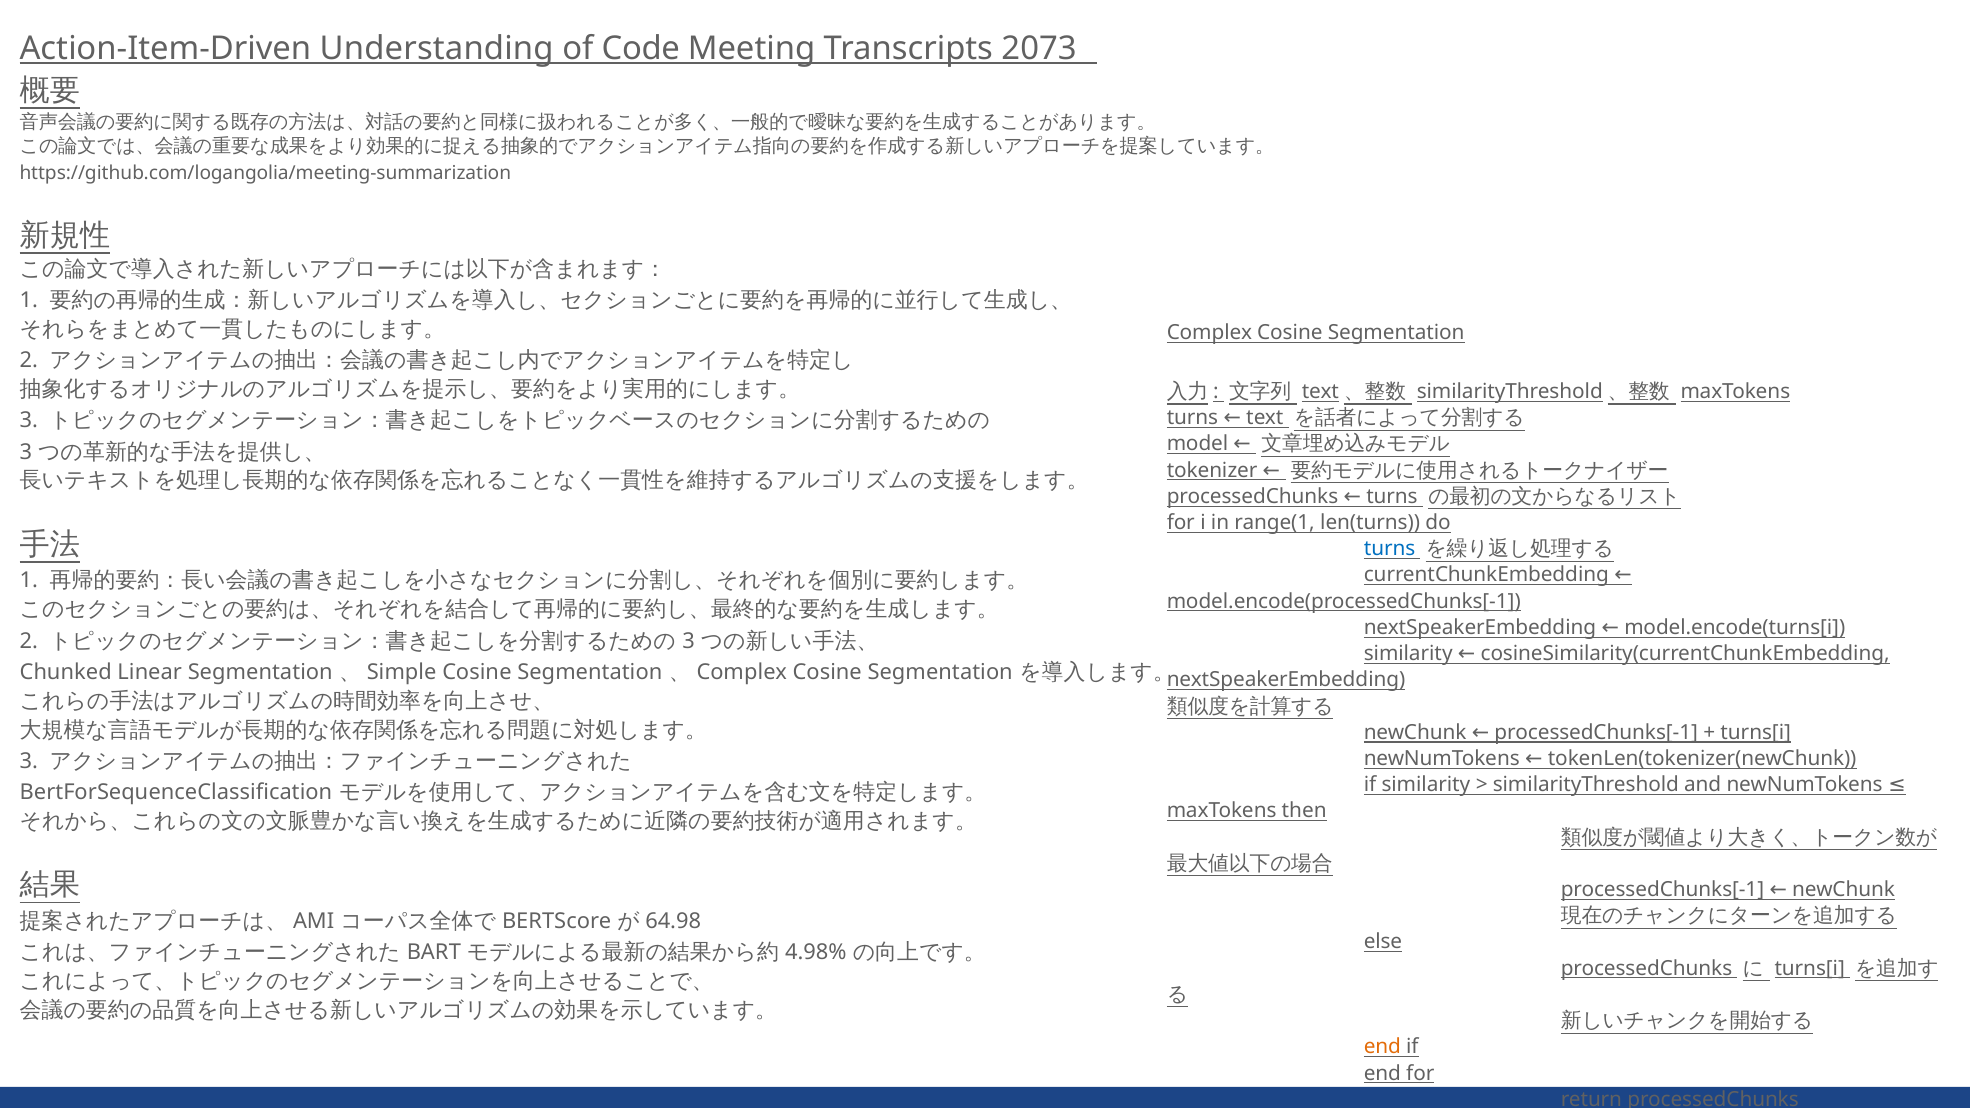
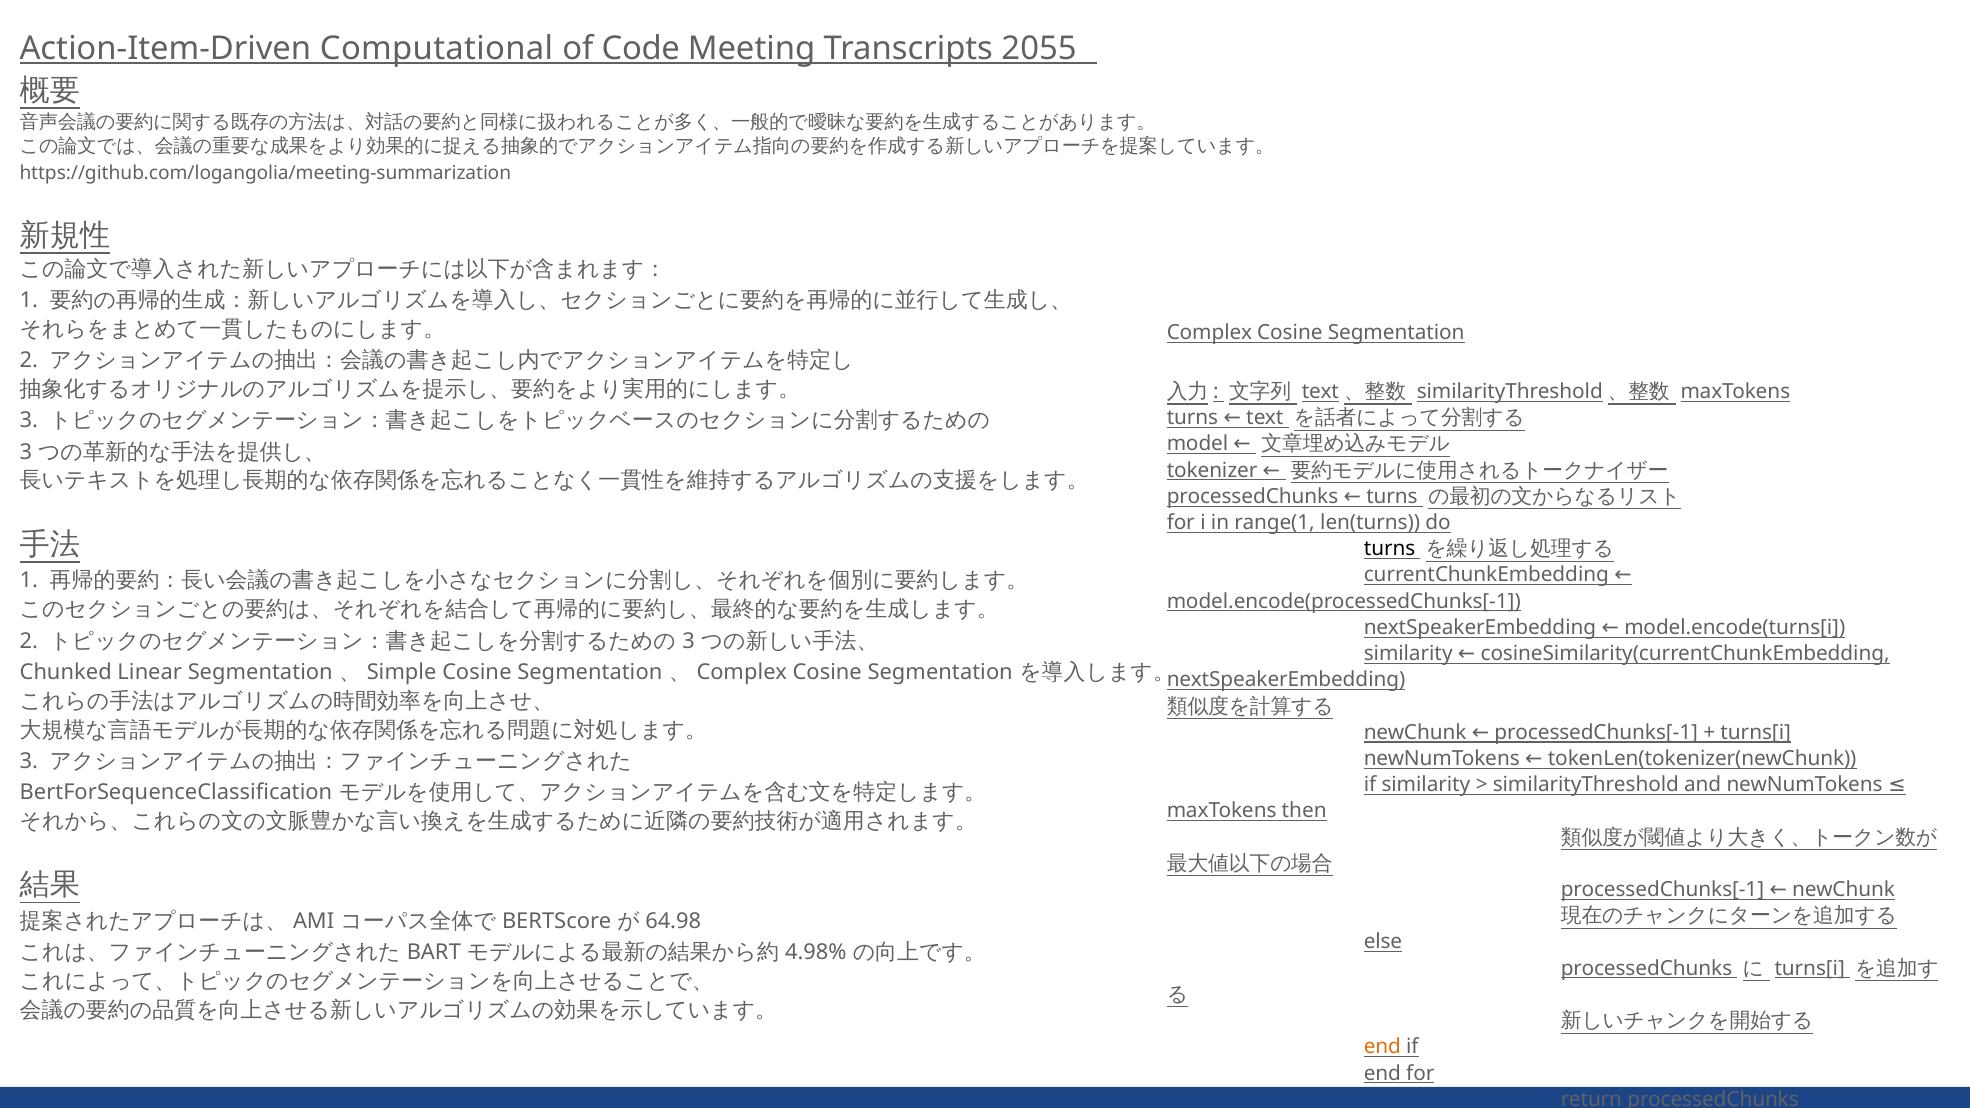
Understanding: Understanding -> Computational (437, 48)
2073: 2073 -> 2055 (1039, 48)
turns colour: blue -> black (1390, 549)
